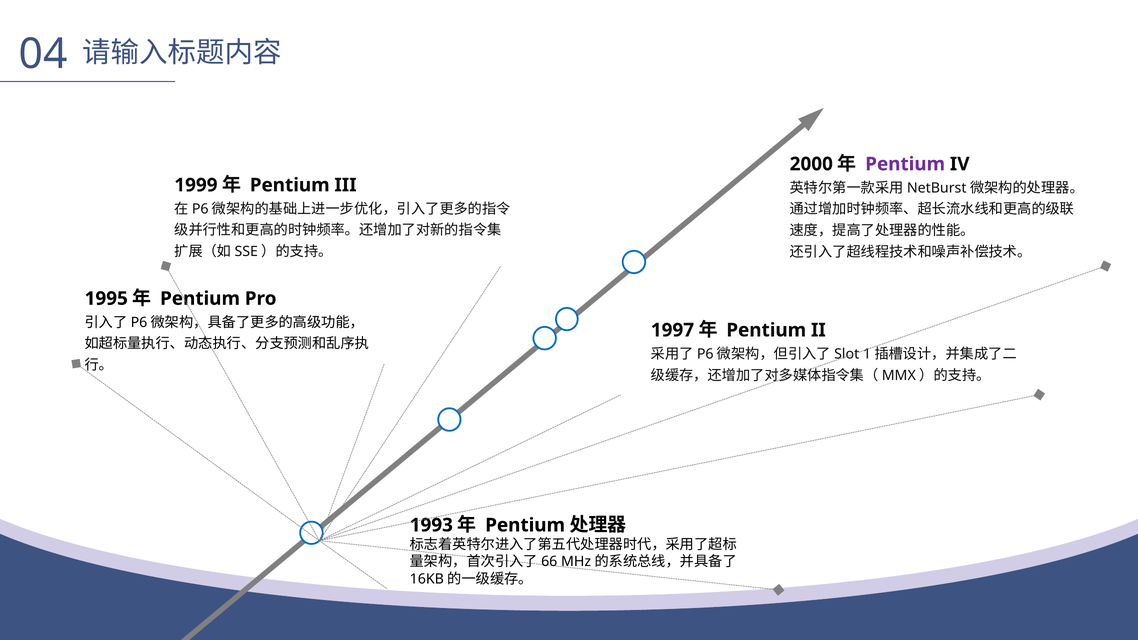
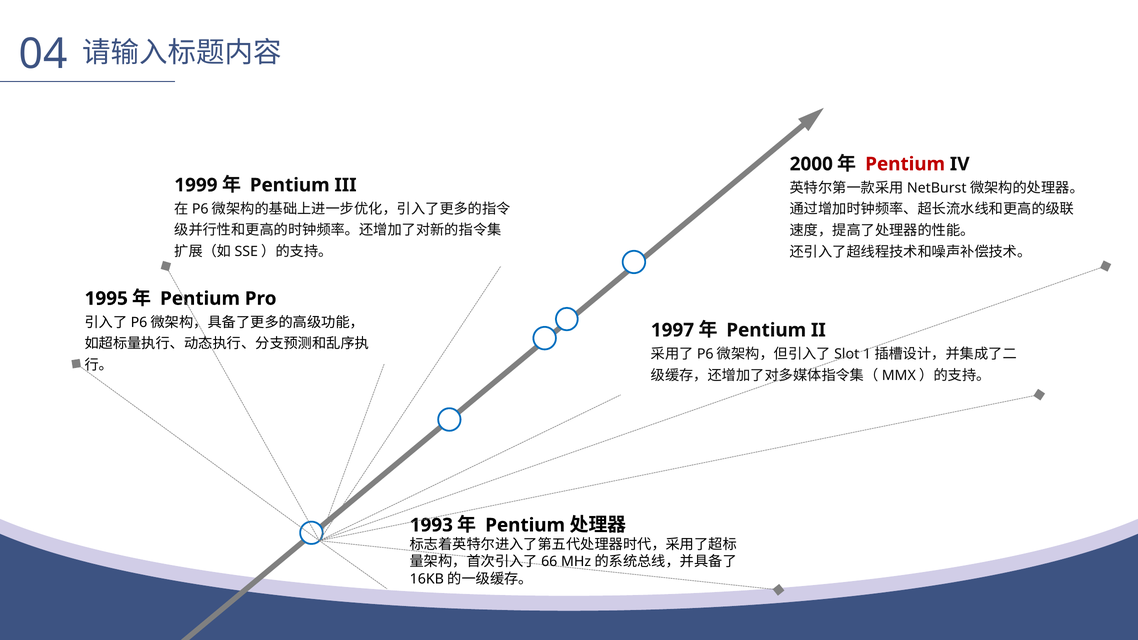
Pentium colour: purple -> red (905, 164)
